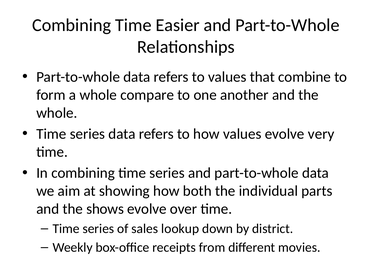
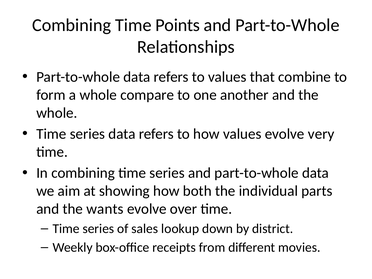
Easier: Easier -> Points (178, 25)
shows: shows -> wants (105, 209)
